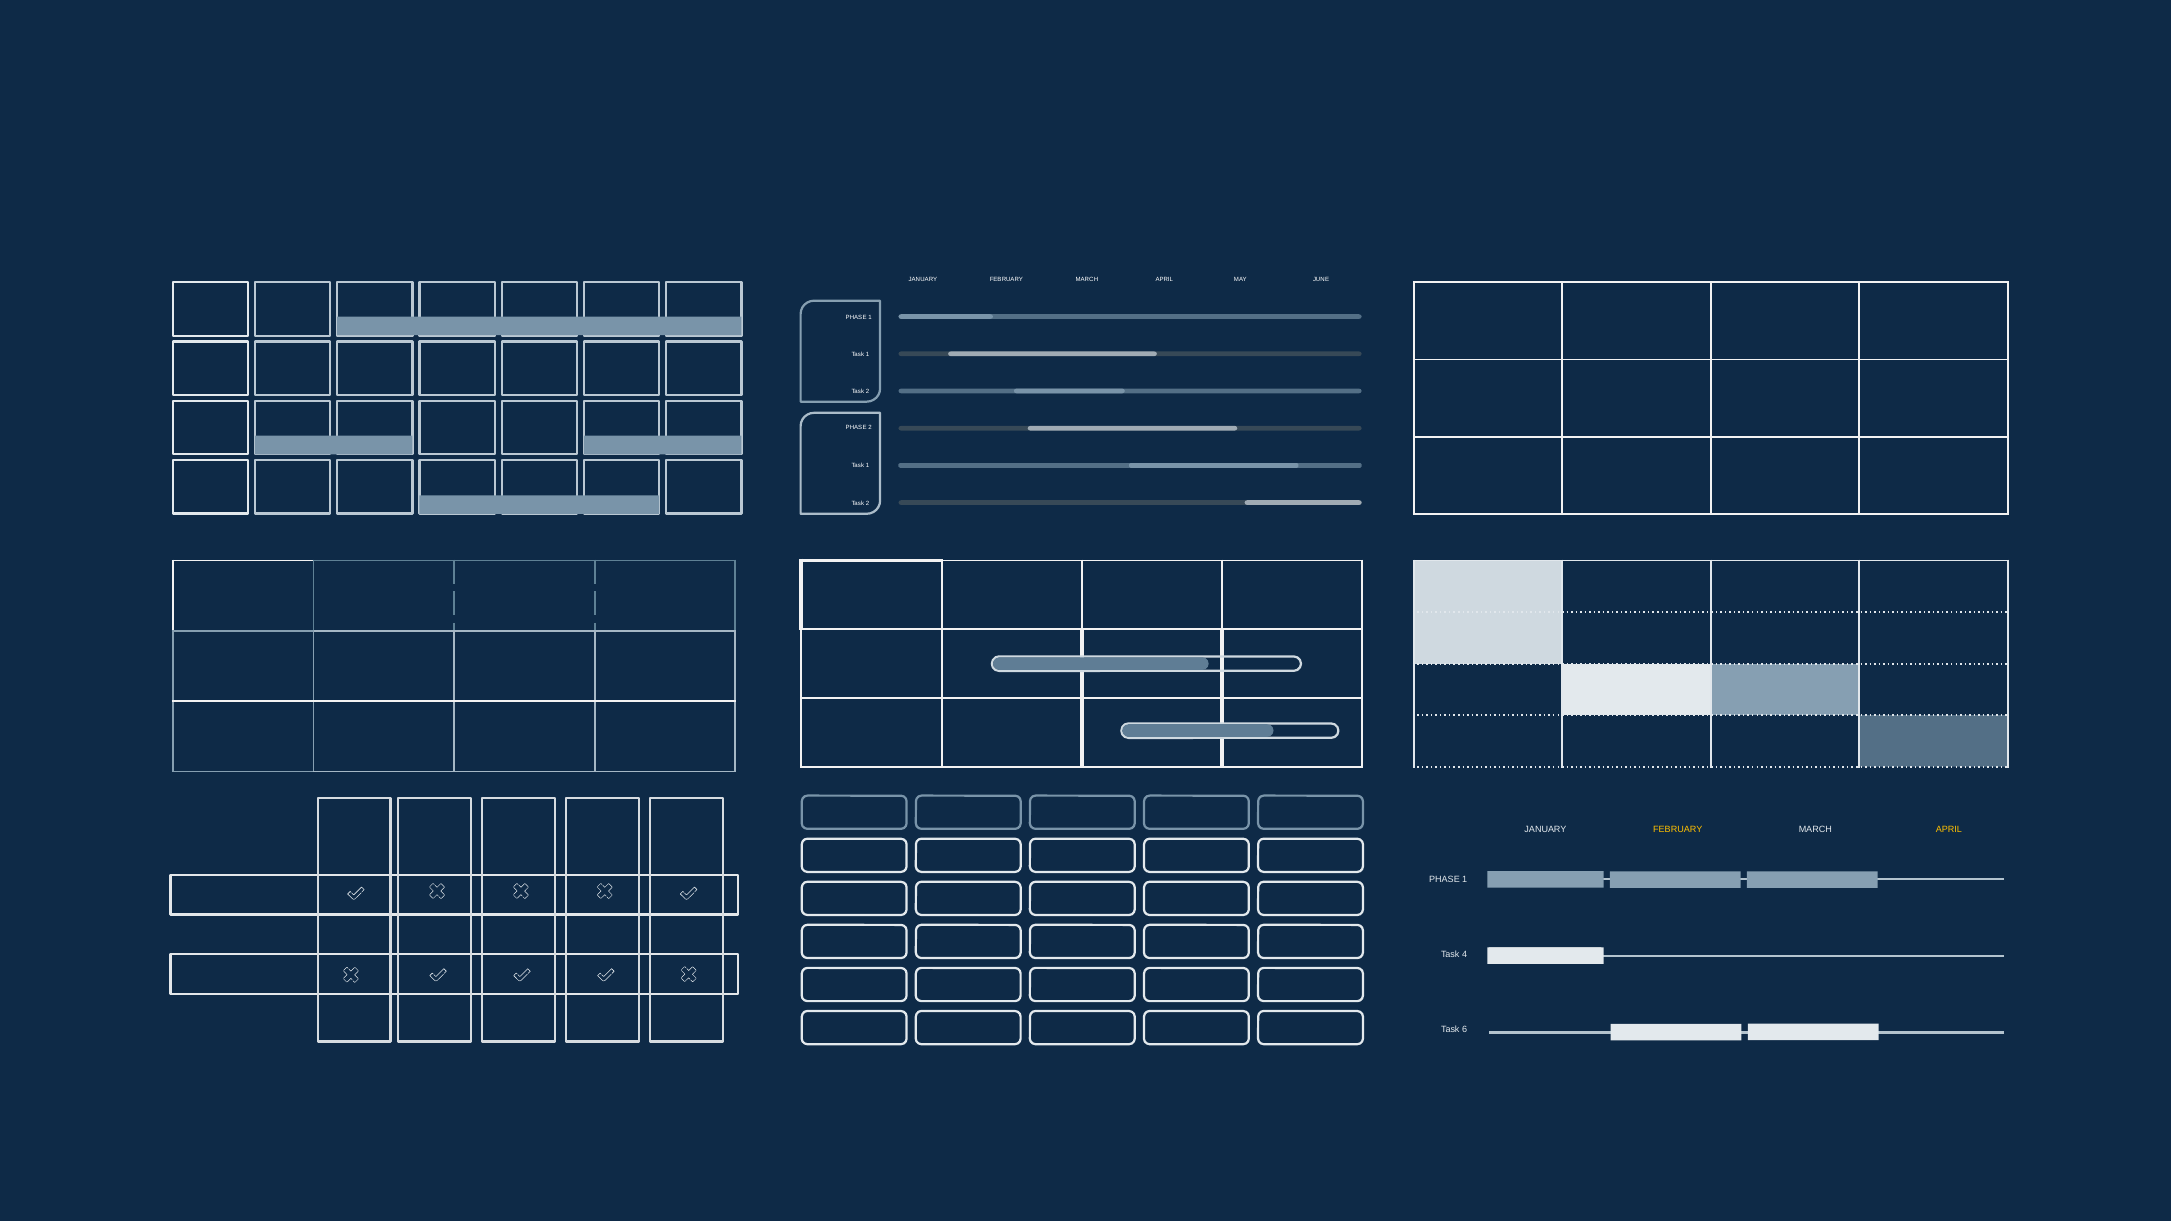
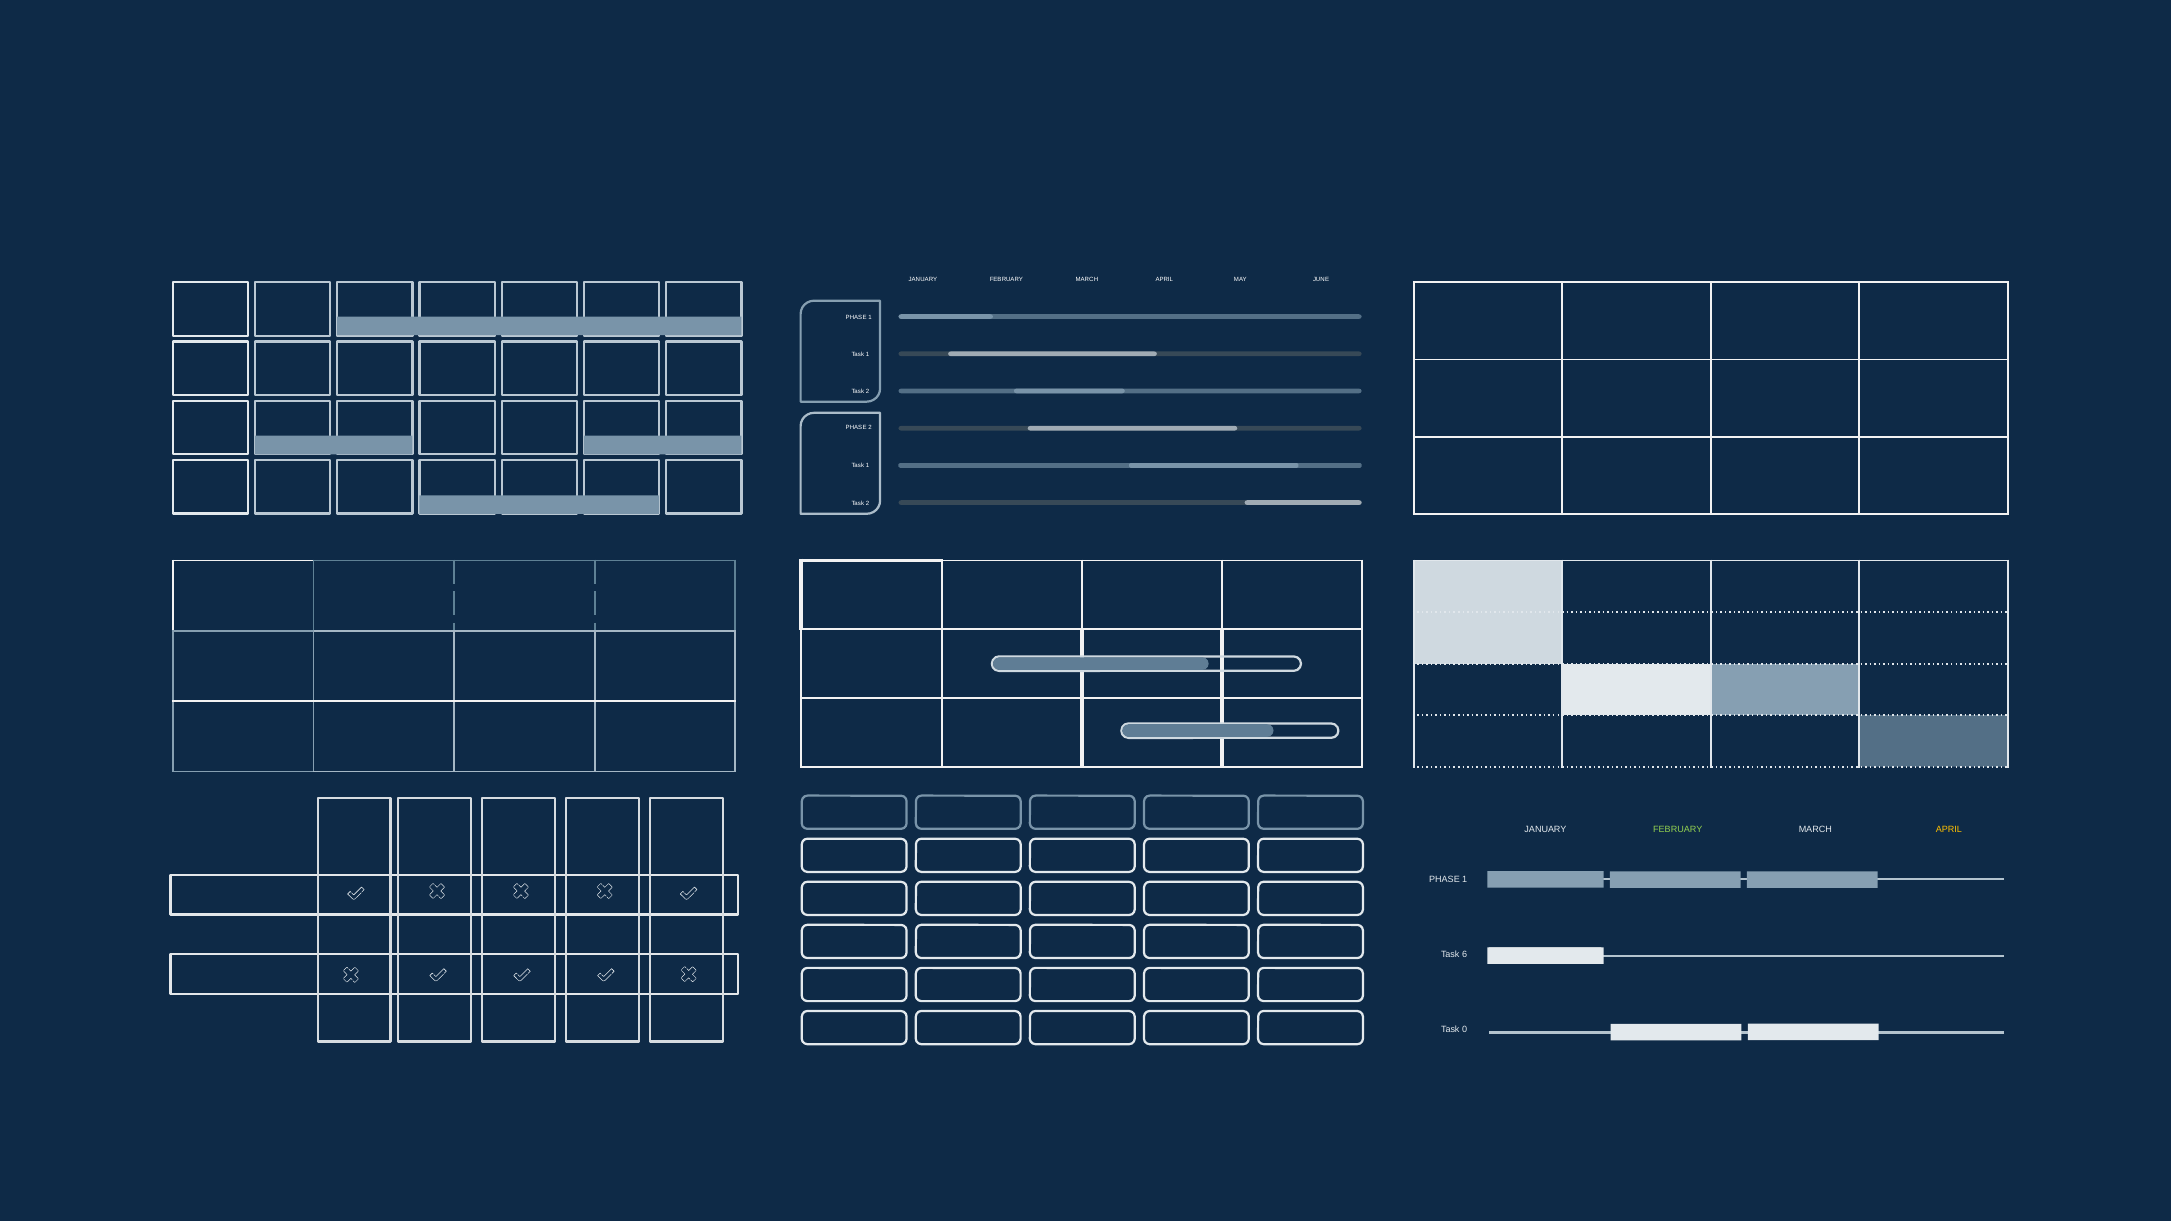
FEBRUARY colour: yellow -> light green (1678, 830)
4: 4 -> 6 (1465, 955)
6: 6 -> 0 (1465, 1030)
